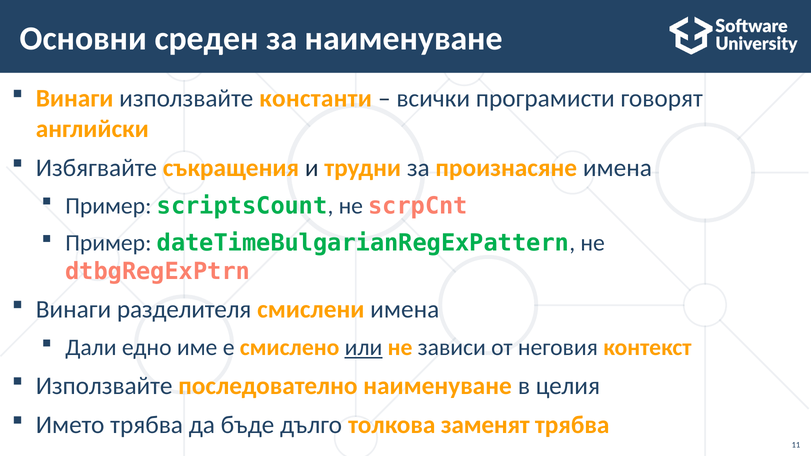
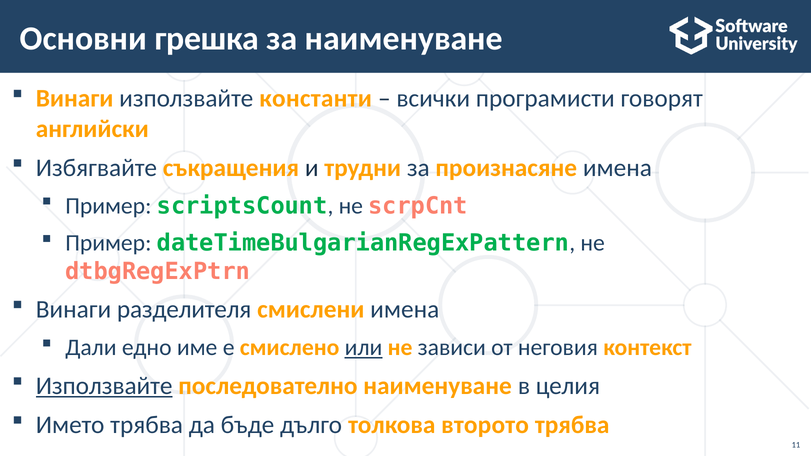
среден: среден -> грешка (207, 38)
Използвайте underline: none -> present (104, 386)
заменят: заменят -> второто (485, 425)
